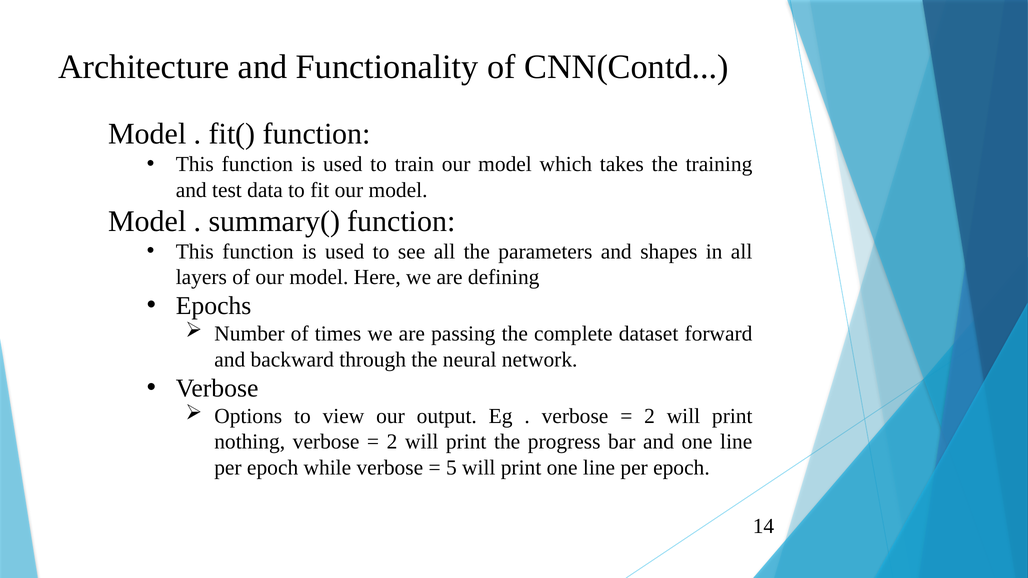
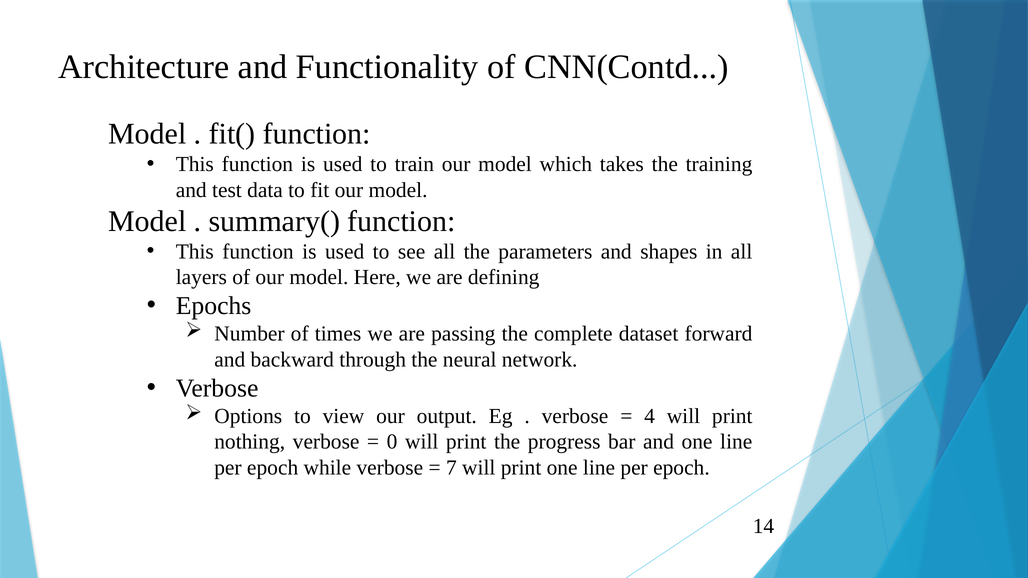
2: 2 -> 4 (650, 416)
2: 2 -> 0 (392, 442)
5: 5 -> 7 (451, 468)
